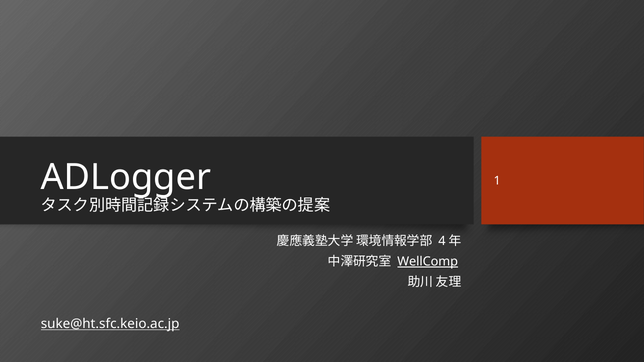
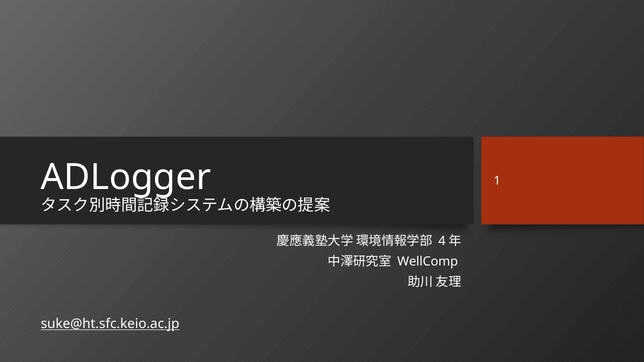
WellComp underline: present -> none (428, 262)
